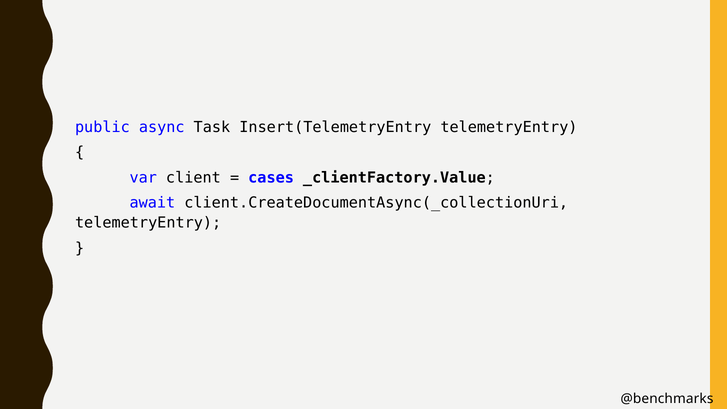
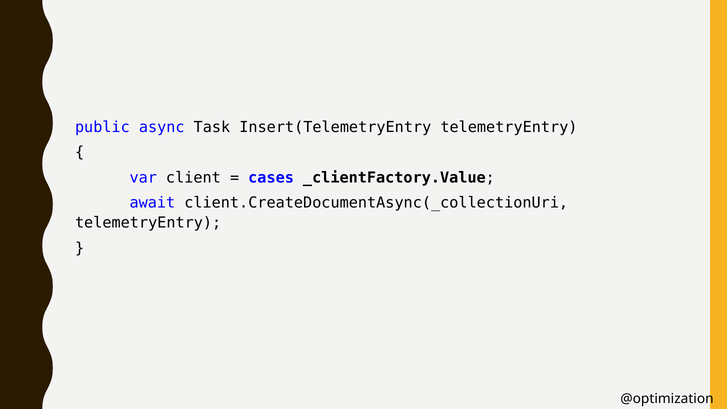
@benchmarks: @benchmarks -> @optimization (667, 399)
